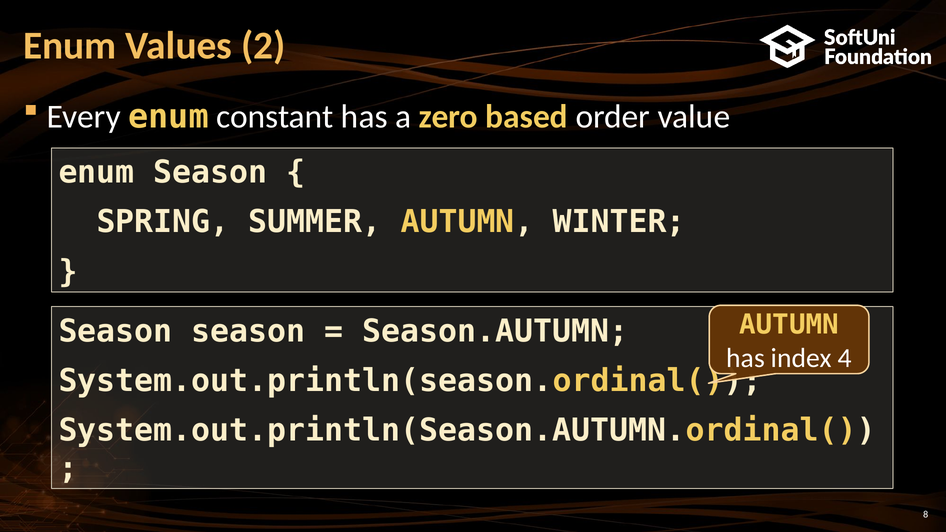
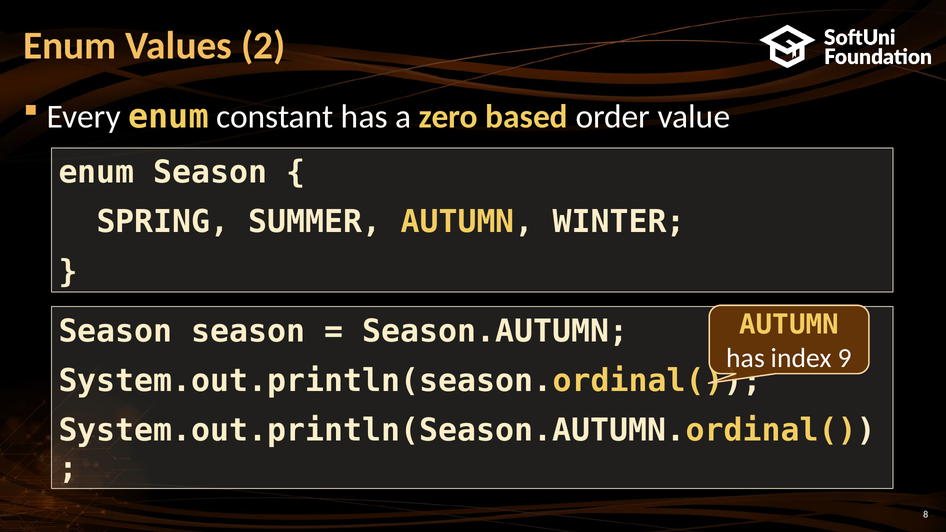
4: 4 -> 9 (845, 358)
